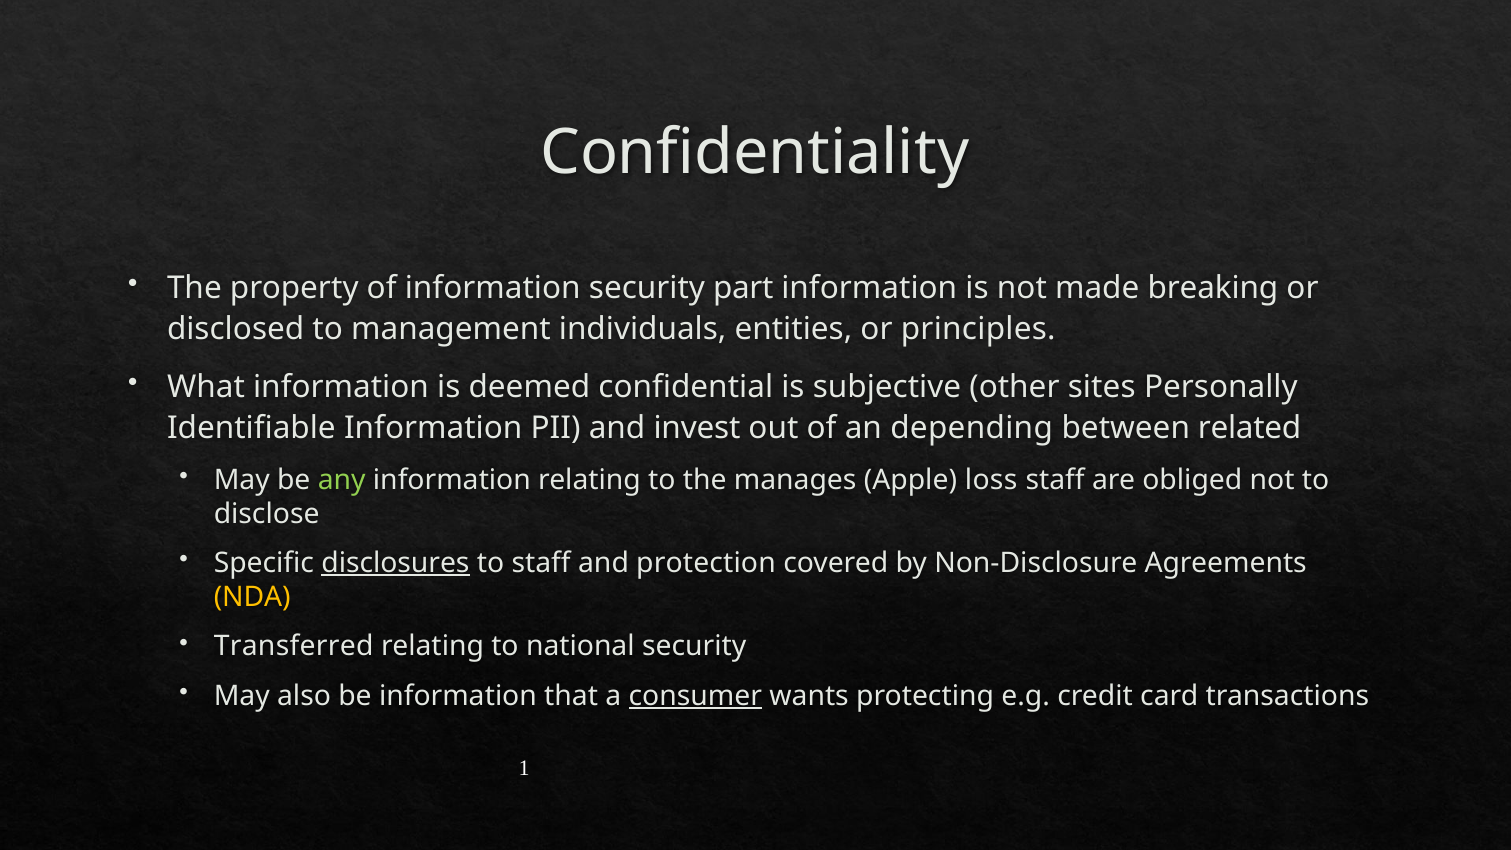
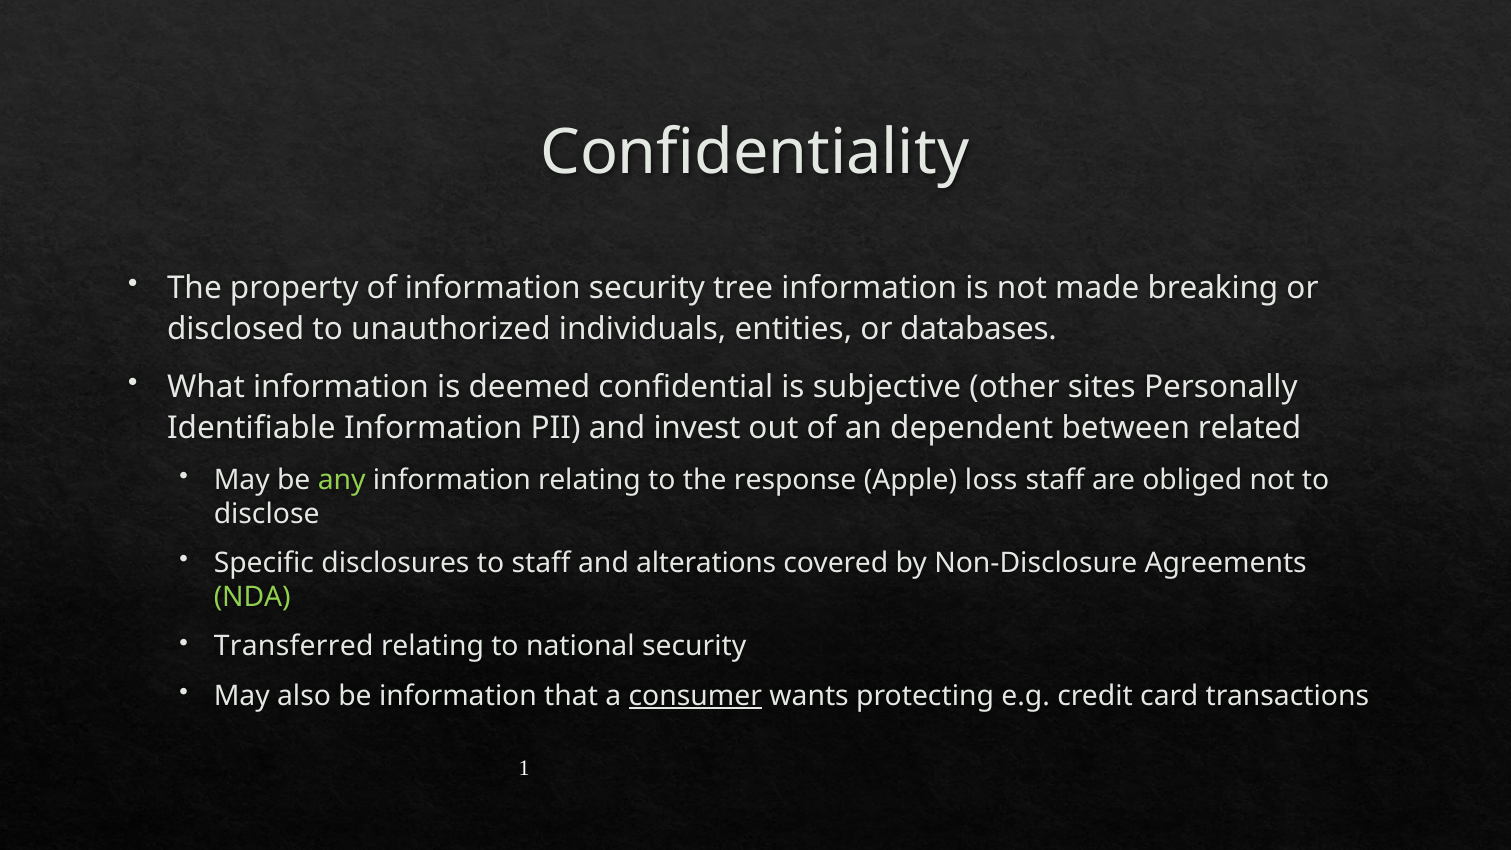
part: part -> tree (743, 288)
management: management -> unauthorized (451, 329)
principles: principles -> databases (979, 329)
depending: depending -> dependent (972, 429)
manages: manages -> response (795, 480)
disclosures underline: present -> none (395, 563)
protection: protection -> alterations (706, 563)
NDA colour: yellow -> light green (252, 597)
